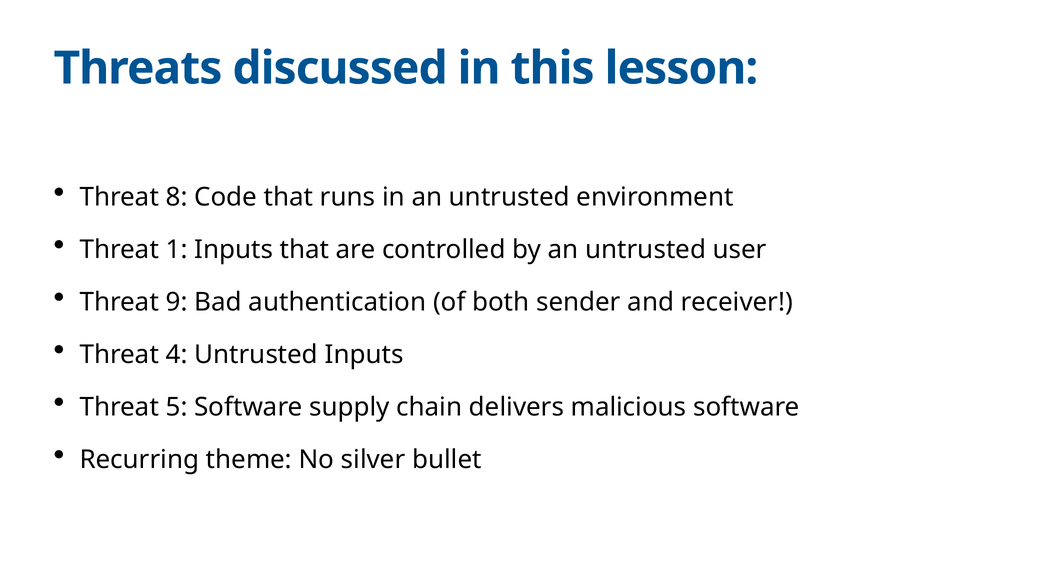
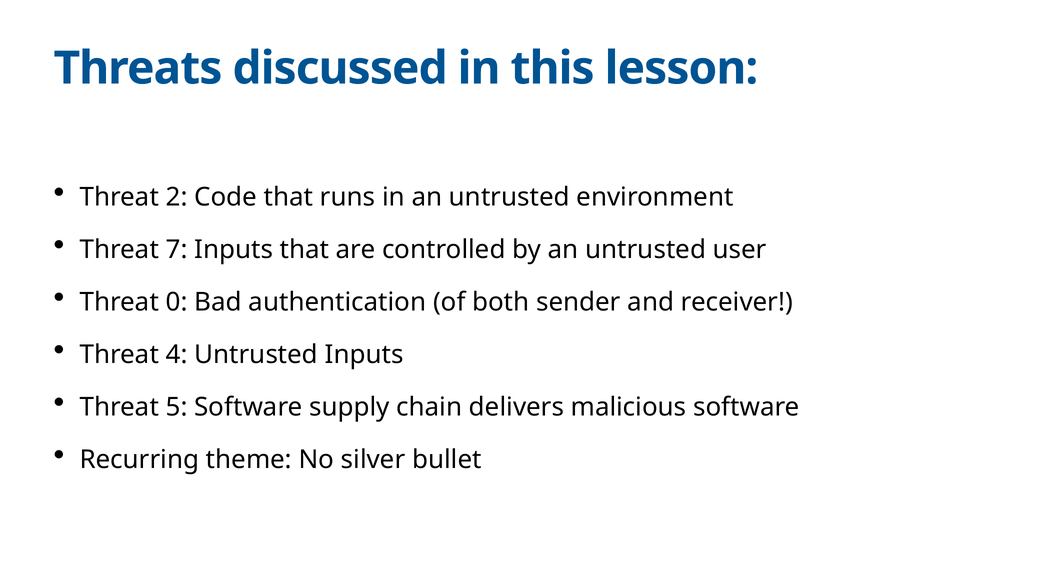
8: 8 -> 2 (177, 197)
1: 1 -> 7 (177, 250)
9: 9 -> 0 (177, 302)
